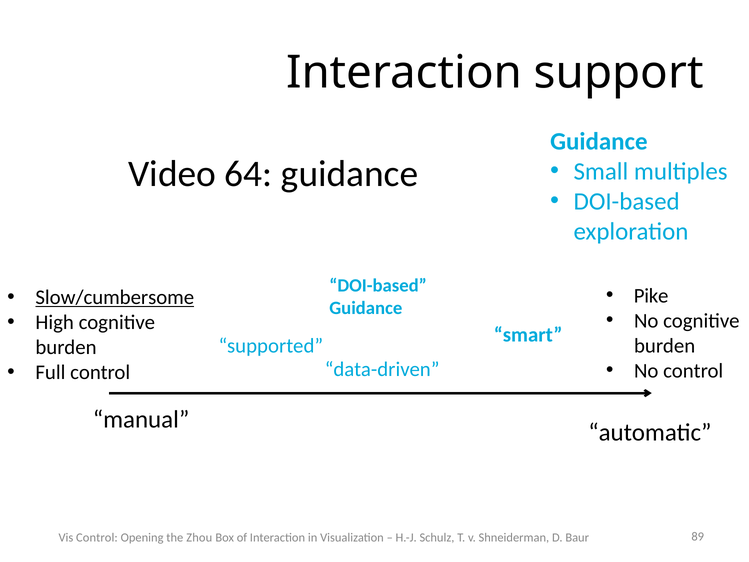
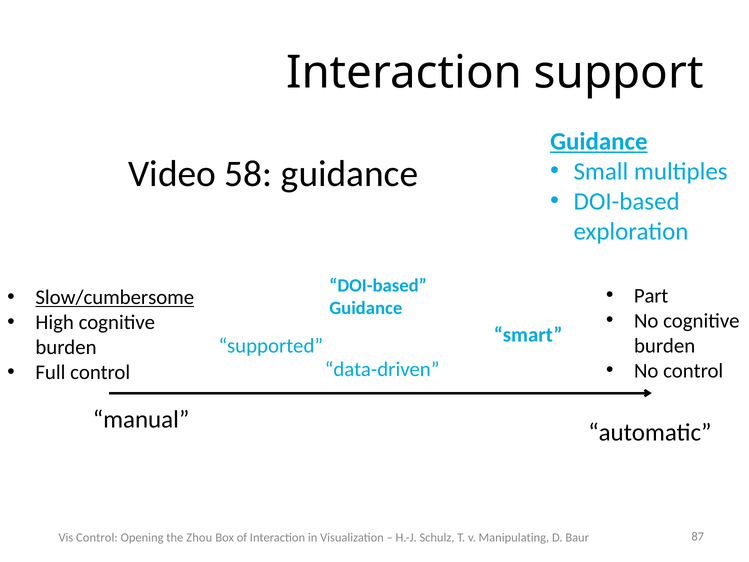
Guidance underline: none -> present (599, 141)
64: 64 -> 58 (248, 174)
Pike: Pike -> Part (651, 296)
Shneiderman: Shneiderman -> Manipulating (514, 537)
89: 89 -> 87 (698, 536)
